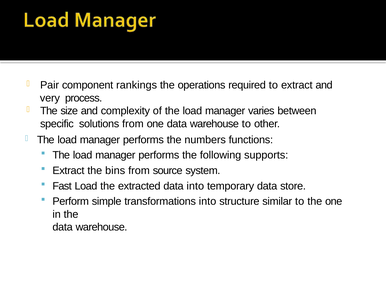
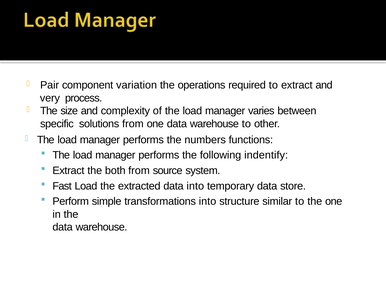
rankings: rankings -> variation (137, 85)
supports: supports -> indentify (266, 155)
bins: bins -> both (115, 171)
